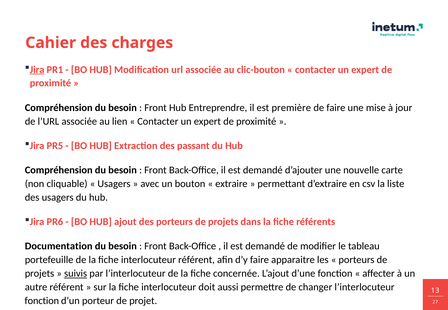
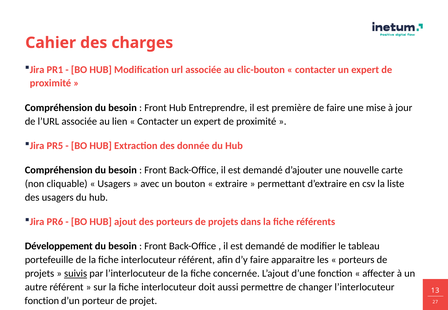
Jira underline: present -> none (37, 70)
passant: passant -> donnée (193, 146)
Documentation: Documentation -> Développement (59, 246)
